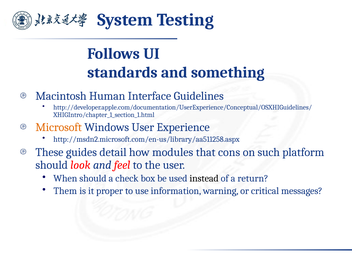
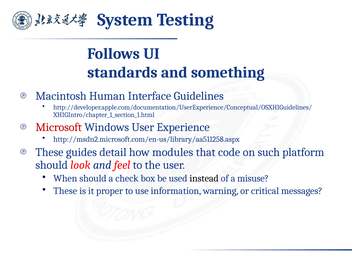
Microsoft colour: orange -> red (59, 127)
cons: cons -> code (229, 152)
return: return -> misuse (253, 178)
Them: Them -> These (65, 191)
